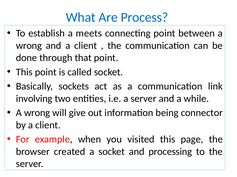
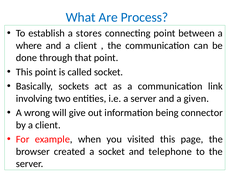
meets: meets -> stores (89, 33)
wrong: wrong -> where (29, 46)
while: while -> given (196, 99)
processing: processing -> telephone (170, 152)
